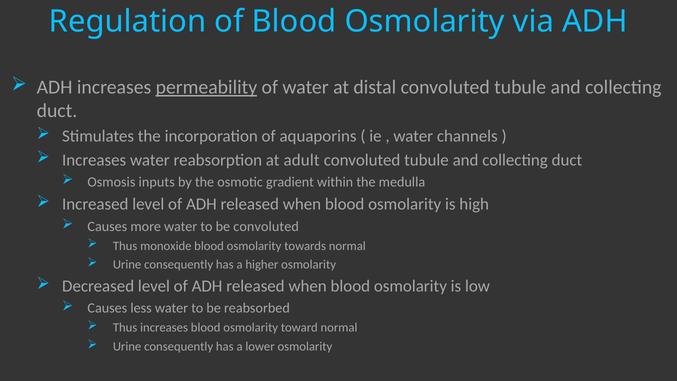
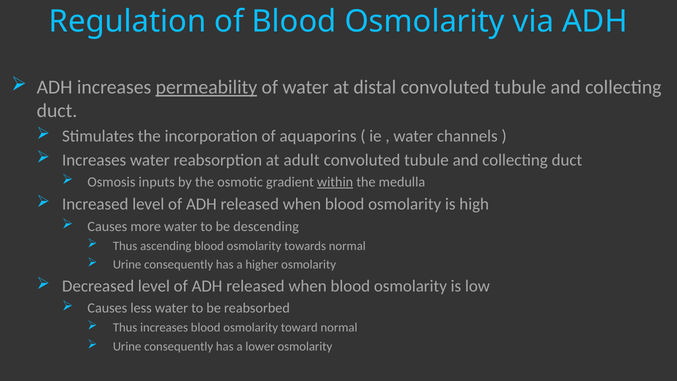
within underline: none -> present (335, 182)
be convoluted: convoluted -> descending (266, 226)
monoxide: monoxide -> ascending (166, 246)
